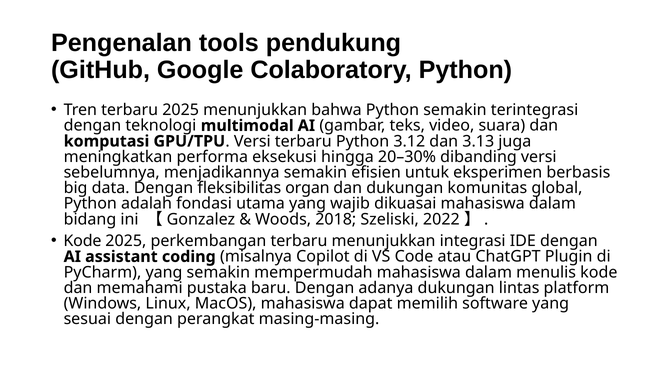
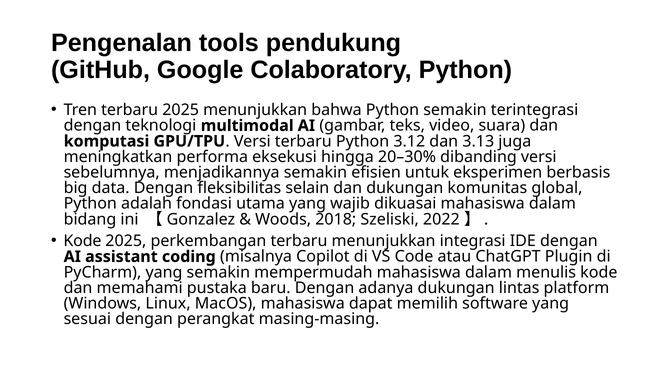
organ: organ -> selain (307, 188)
